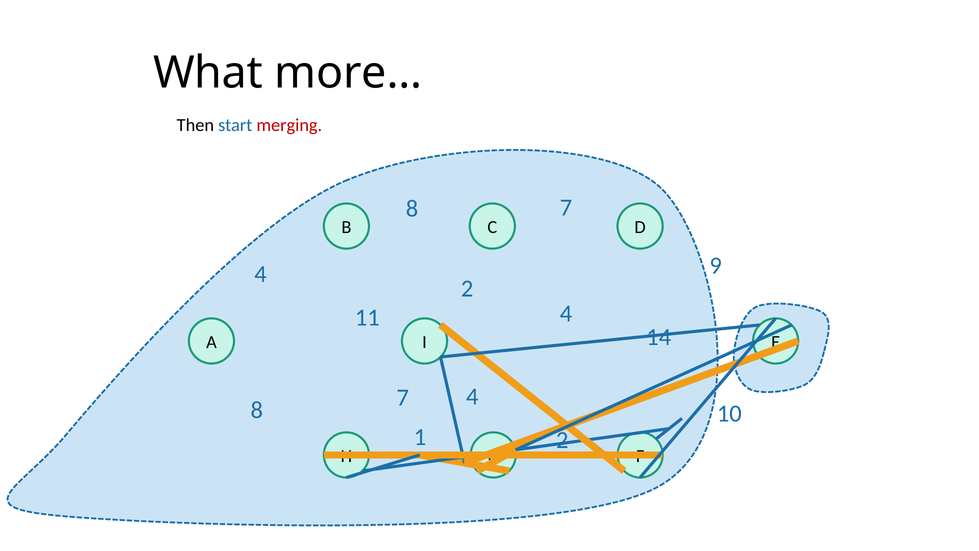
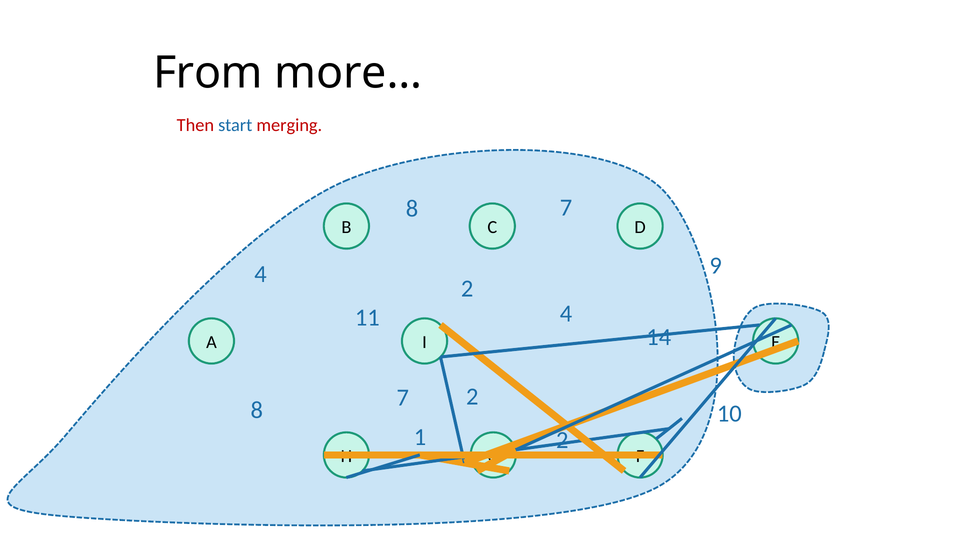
What: What -> From (208, 73)
Then colour: black -> red (195, 125)
7 4: 4 -> 2 (472, 396)
